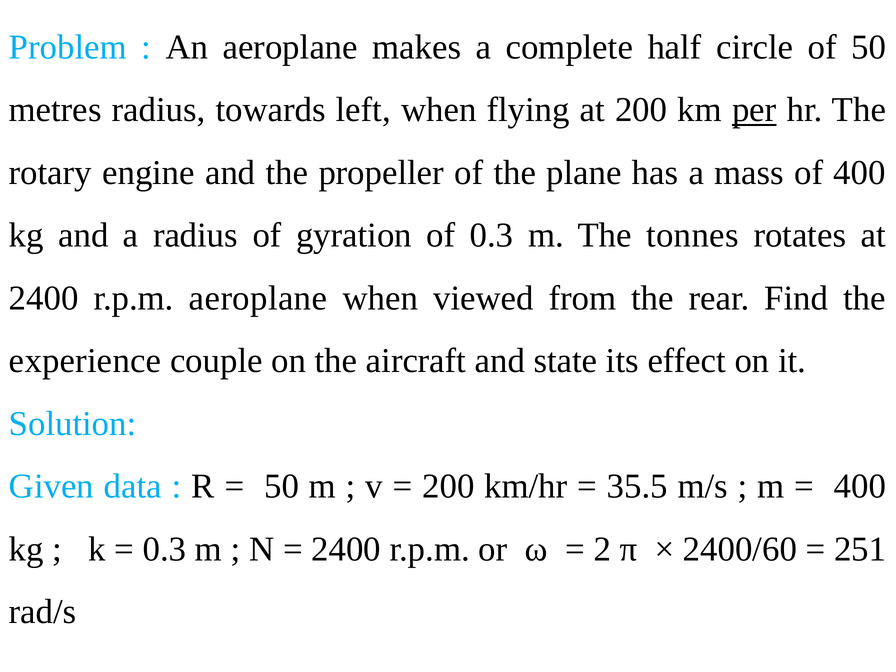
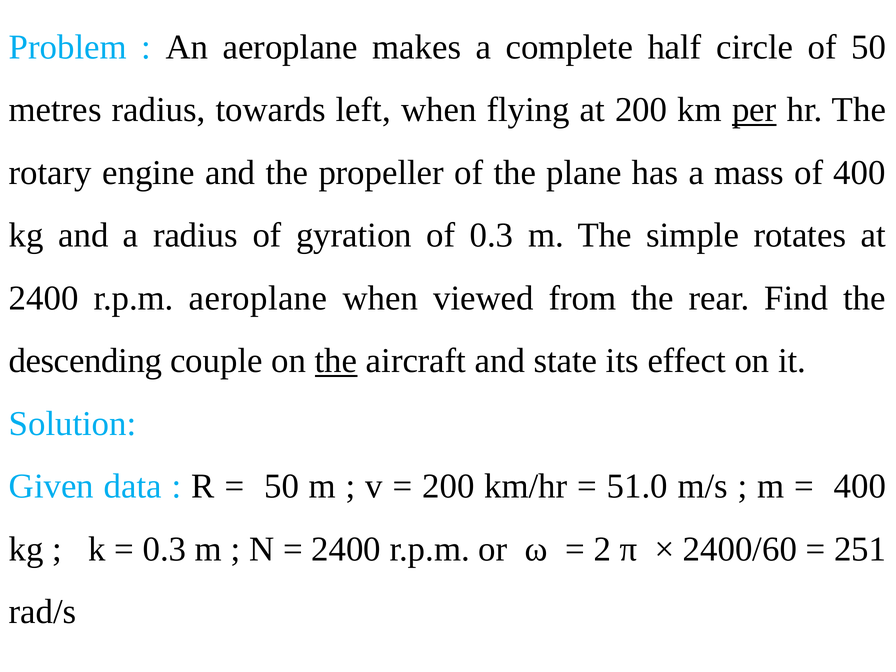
tonnes: tonnes -> simple (693, 235)
experience: experience -> descending (85, 361)
the underline: none -> present (336, 361)
35.5: 35.5 -> 51.0 (637, 486)
